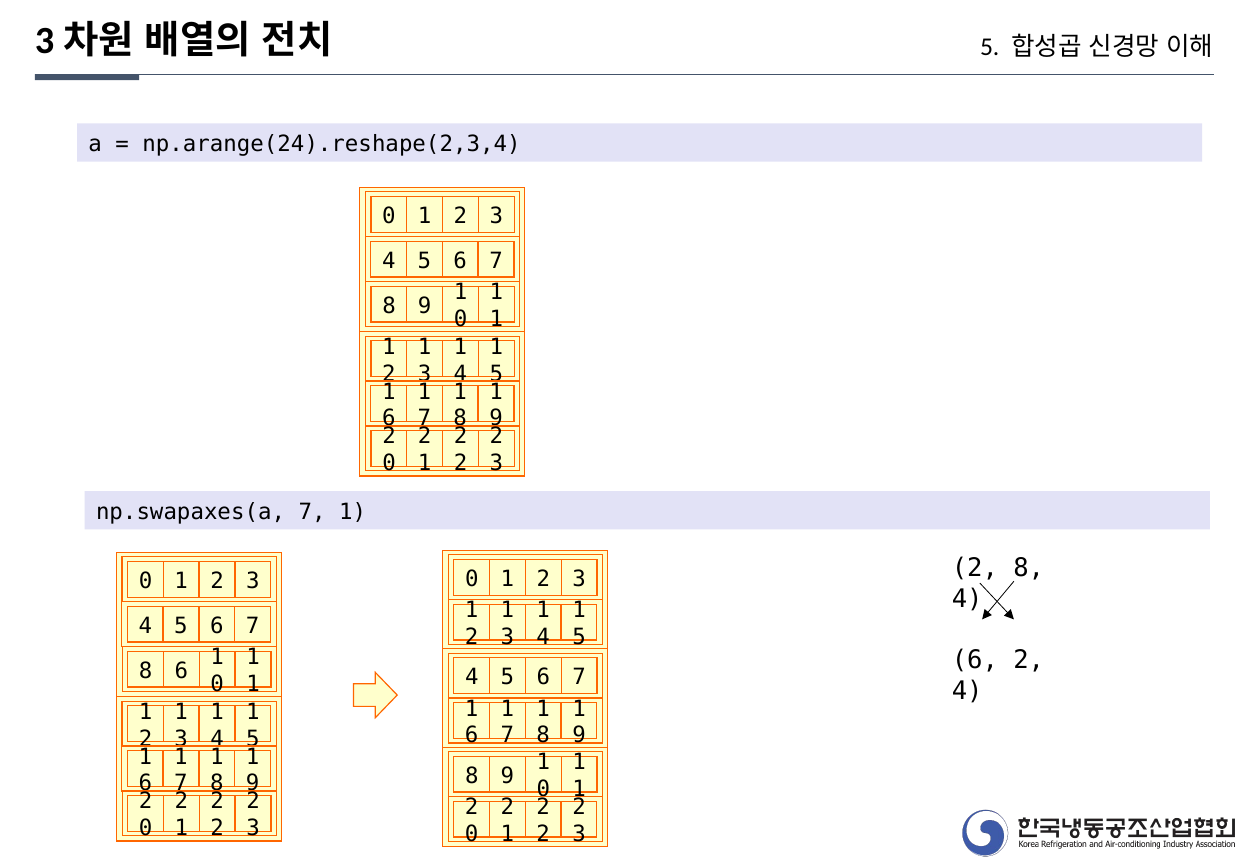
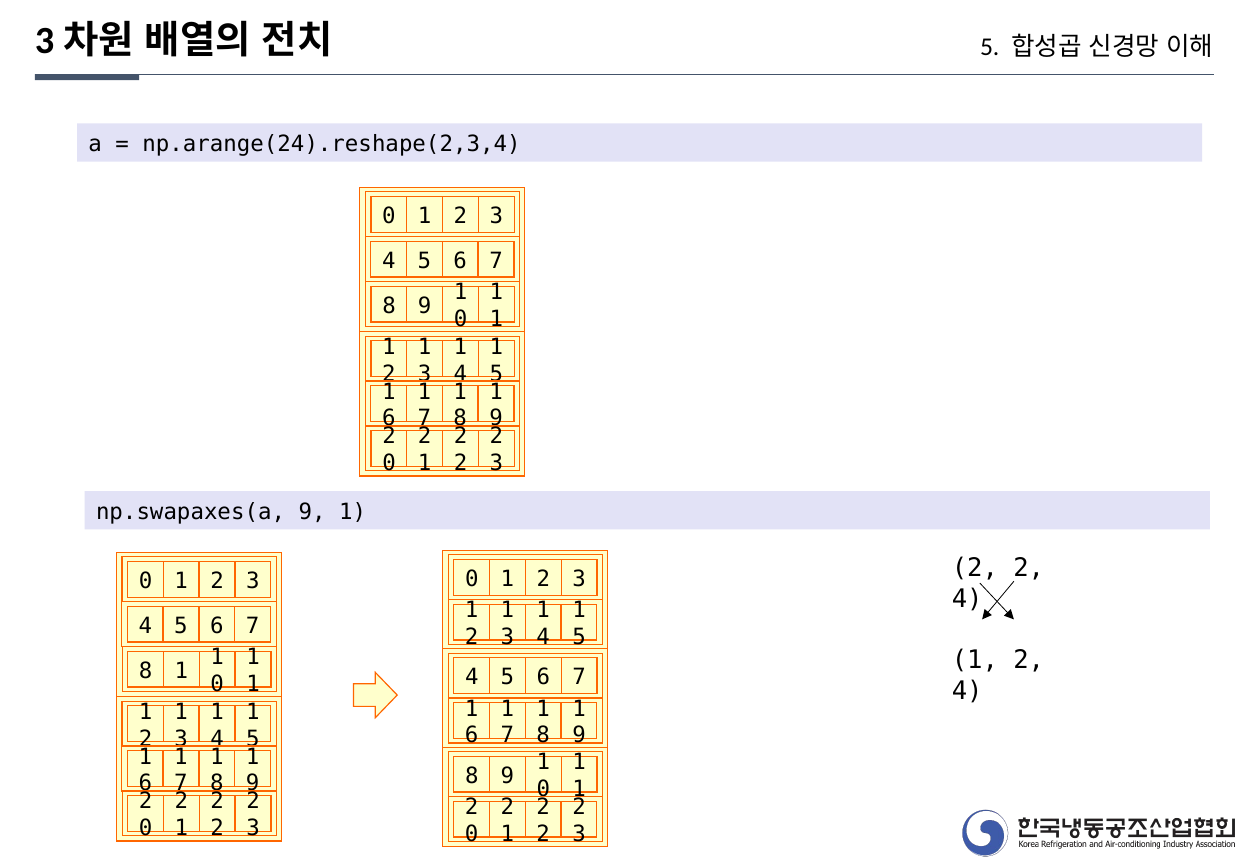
np.swapaxes(a 7: 7 -> 9 (312, 512)
8: 8 -> 2 (1029, 568)
6: 6 -> 1 (975, 660)
6: 6 -> 1 (181, 671)
